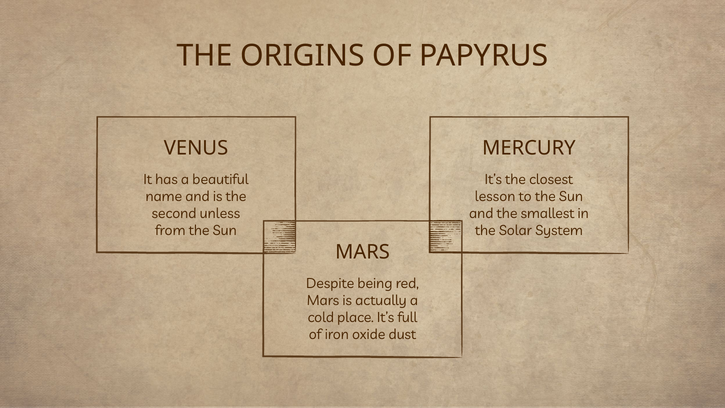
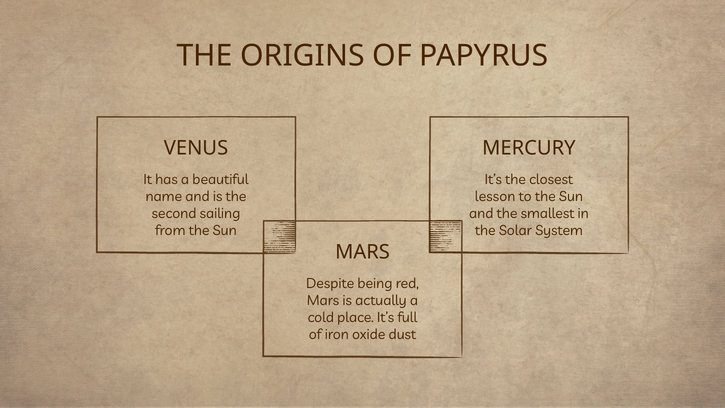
unless: unless -> sailing (220, 213)
